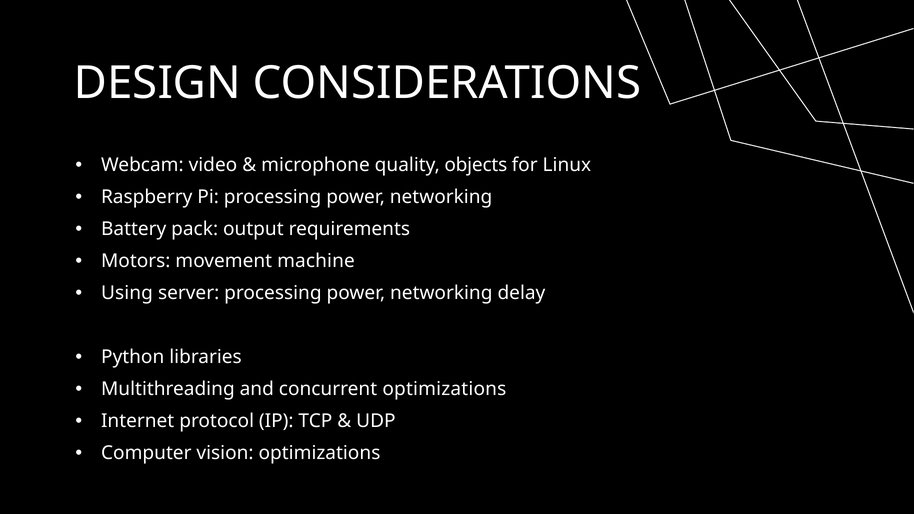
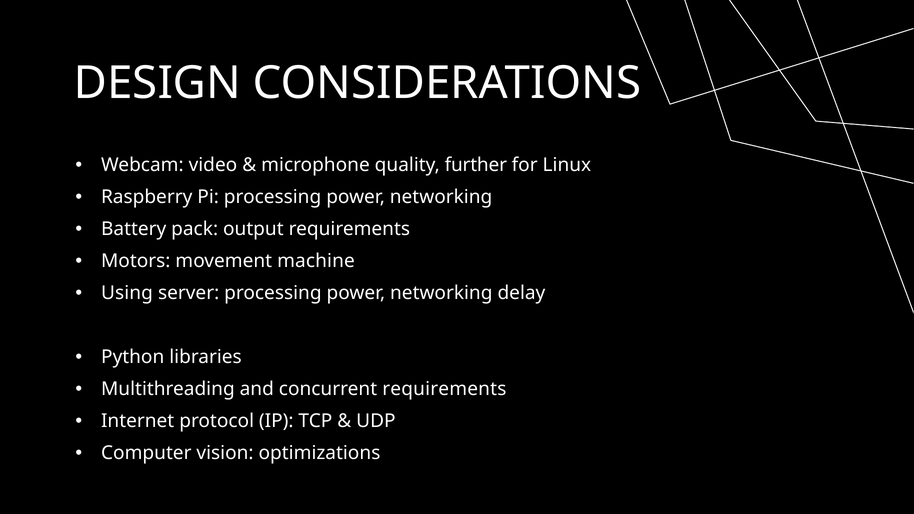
objects: objects -> further (476, 165)
concurrent optimizations: optimizations -> requirements (444, 389)
